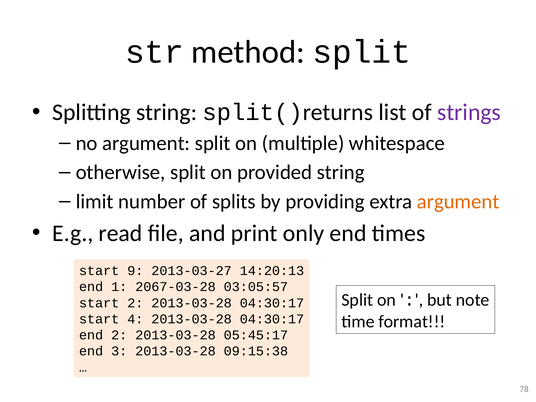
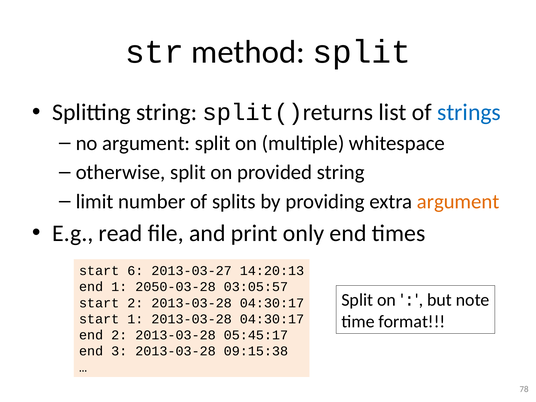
strings colour: purple -> blue (469, 112)
9: 9 -> 6 (135, 271)
2067-03-28: 2067-03-28 -> 2050-03-28 (176, 287)
start 4: 4 -> 1 (135, 319)
